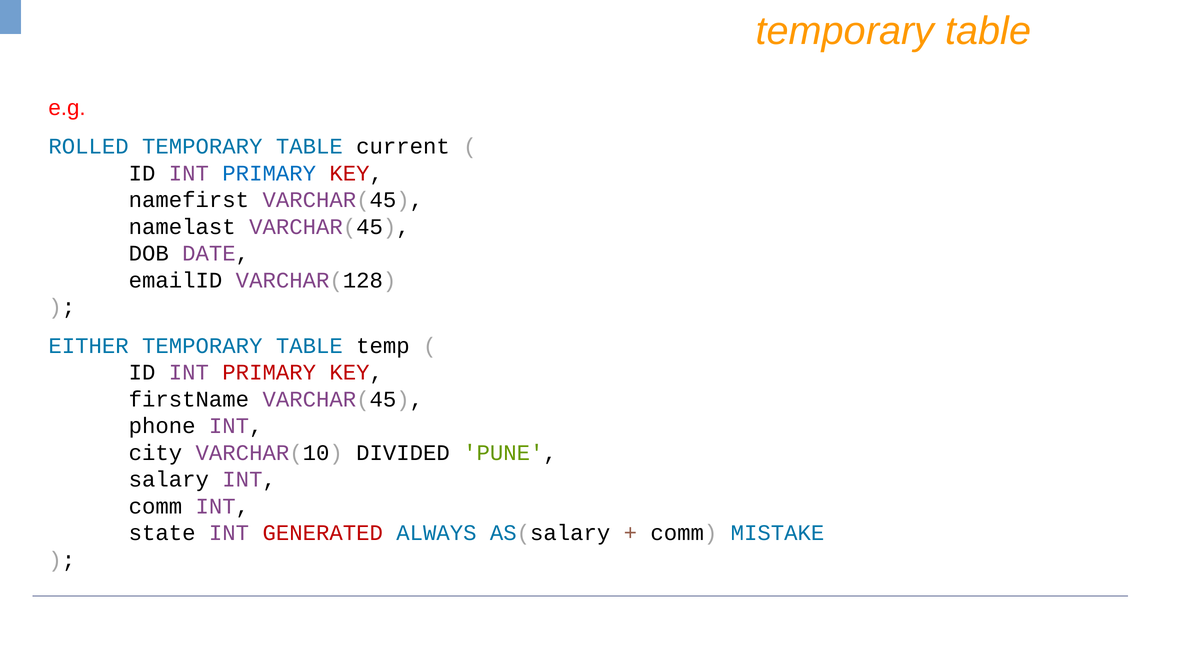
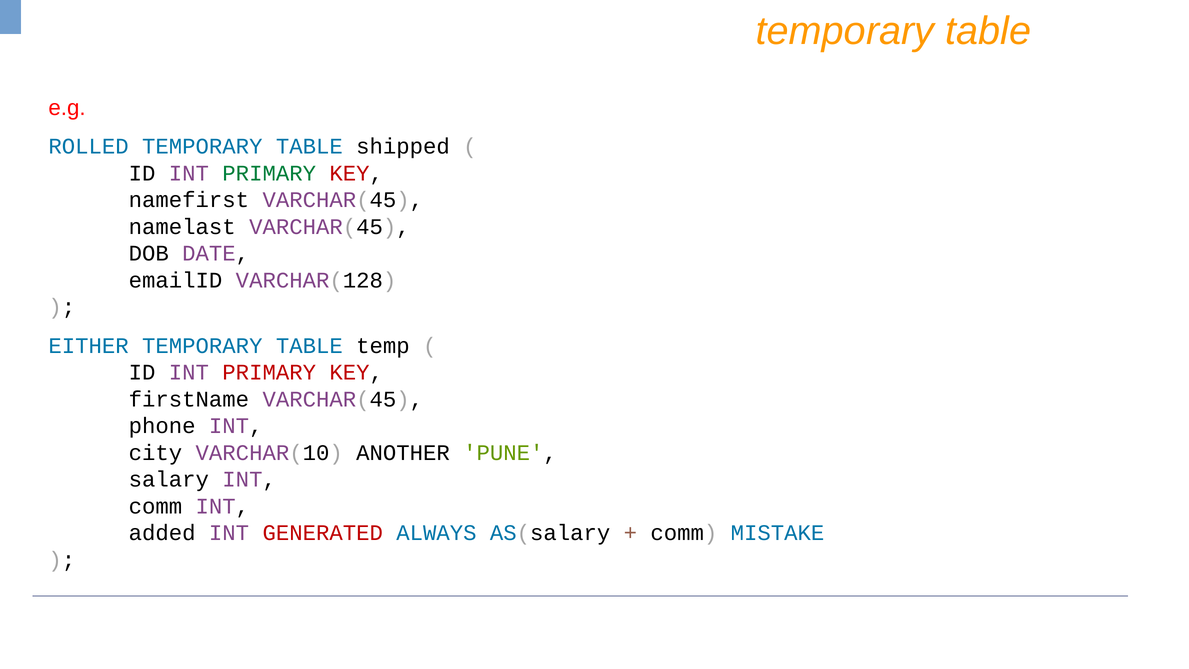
current: current -> shipped (403, 147)
PRIMARY colour: blue -> green (269, 173)
DIVIDED: DIVIDED -> ANOTHER (403, 453)
state: state -> added (162, 533)
